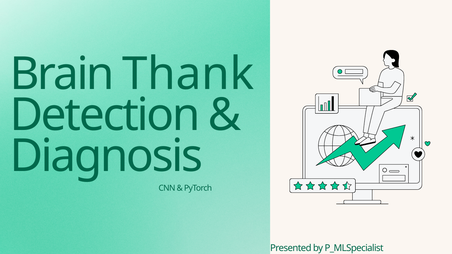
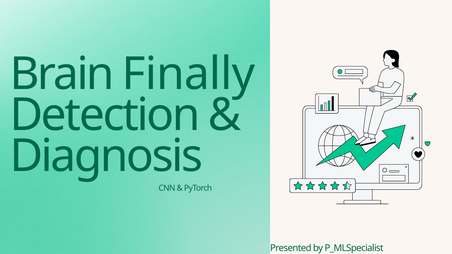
Thank: Thank -> Finally (188, 74)
